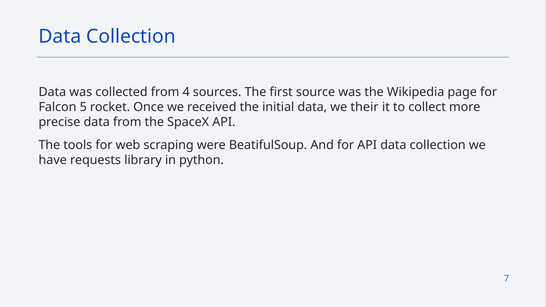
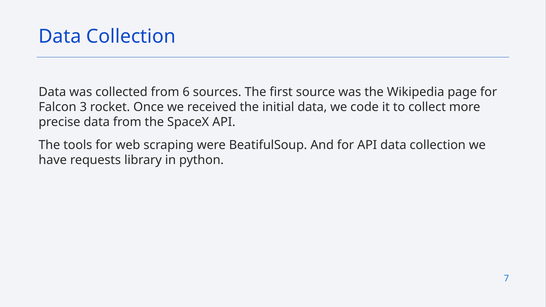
4: 4 -> 6 (186, 92)
5: 5 -> 3 (83, 107)
their: their -> code (365, 107)
